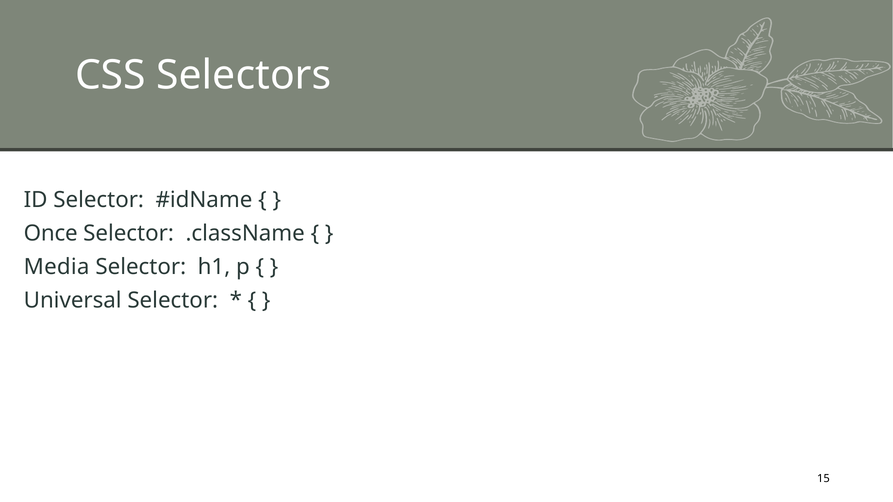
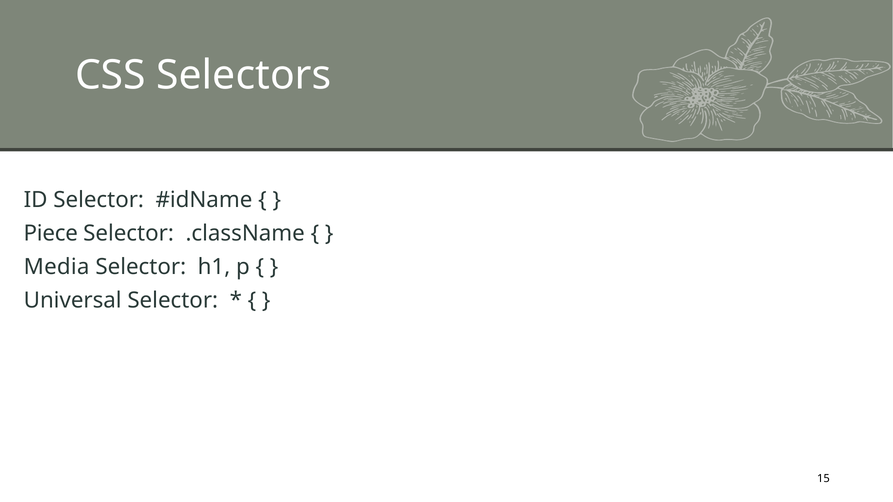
Once: Once -> Piece (51, 234)
